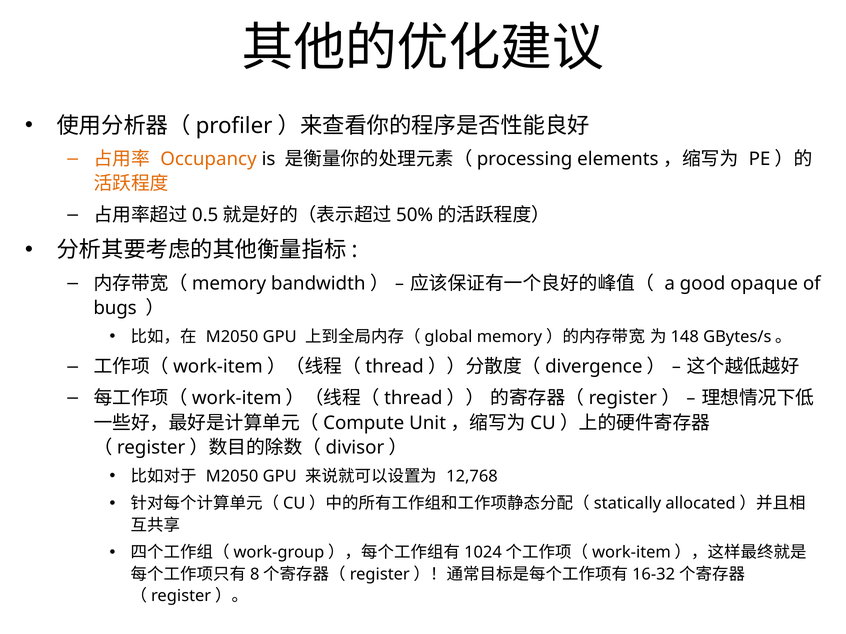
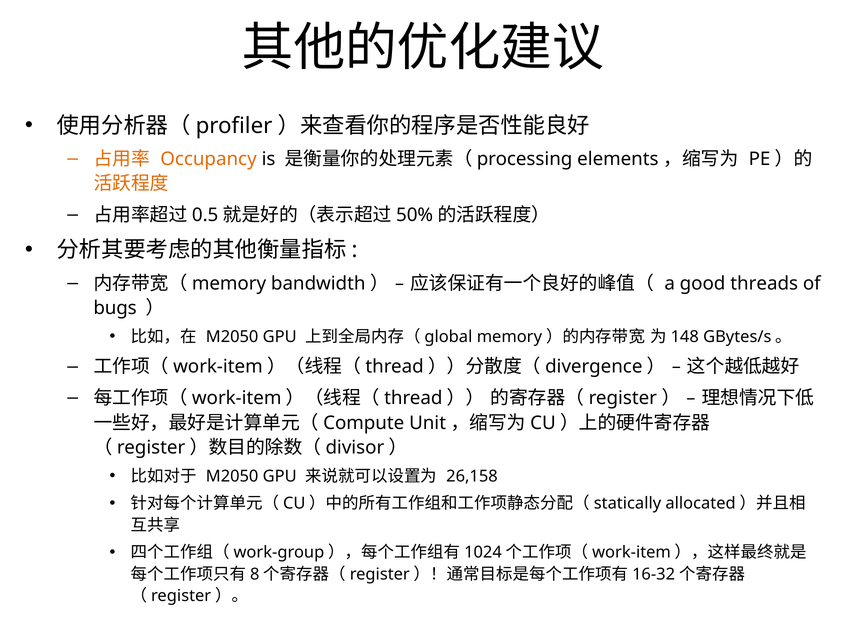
opaque: opaque -> threads (764, 284)
12,768: 12,768 -> 26,158 (472, 477)
